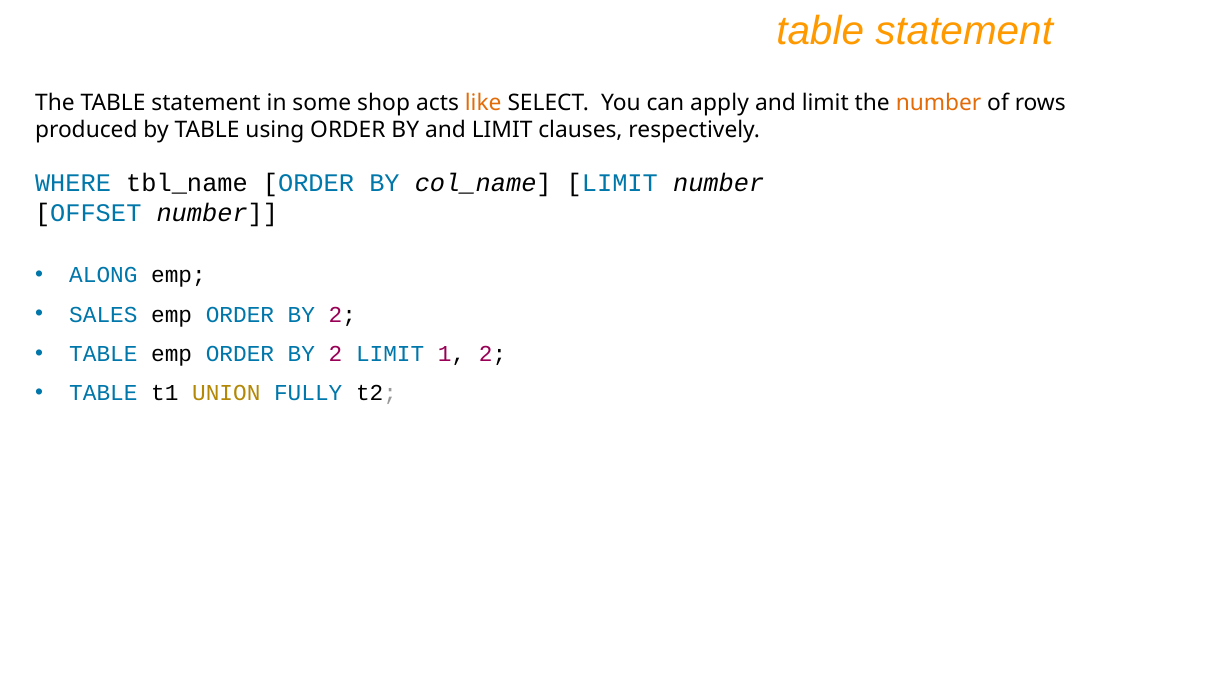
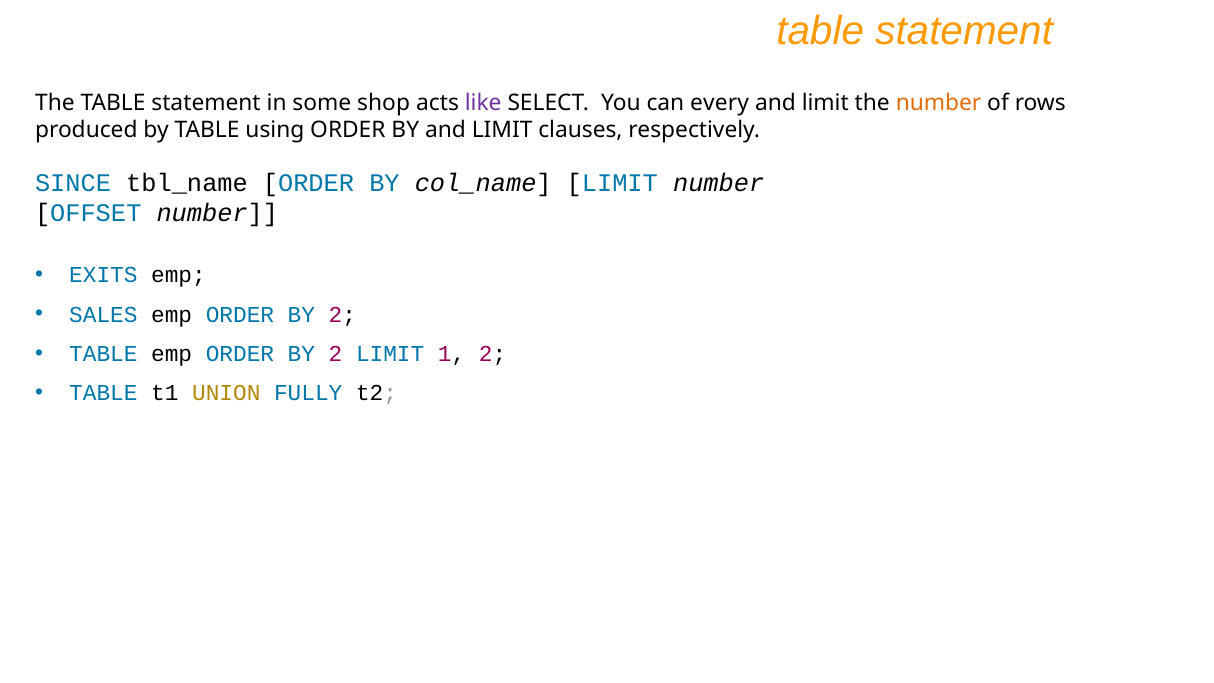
like colour: orange -> purple (483, 103)
apply: apply -> every (720, 103)
WHERE: WHERE -> SINCE (73, 183)
ALONG: ALONG -> EXITS (103, 275)
